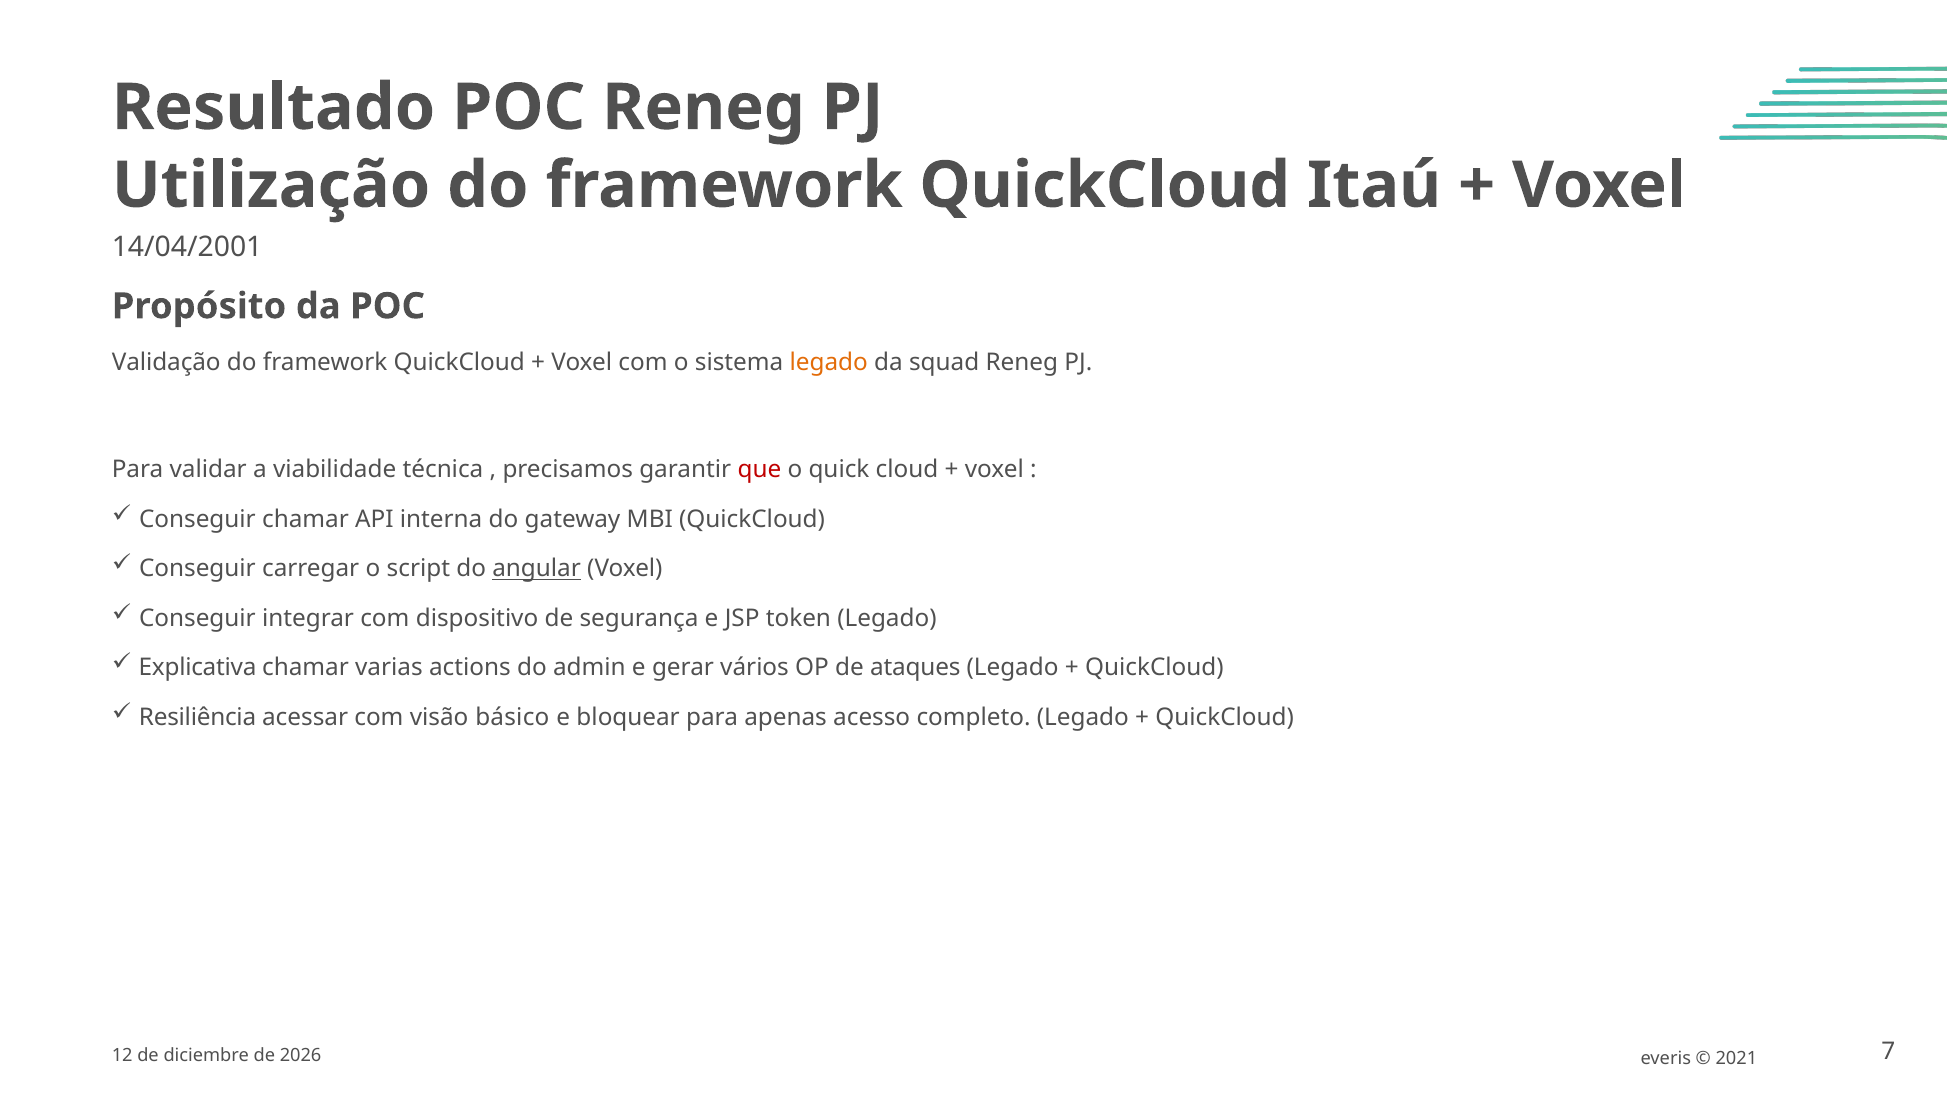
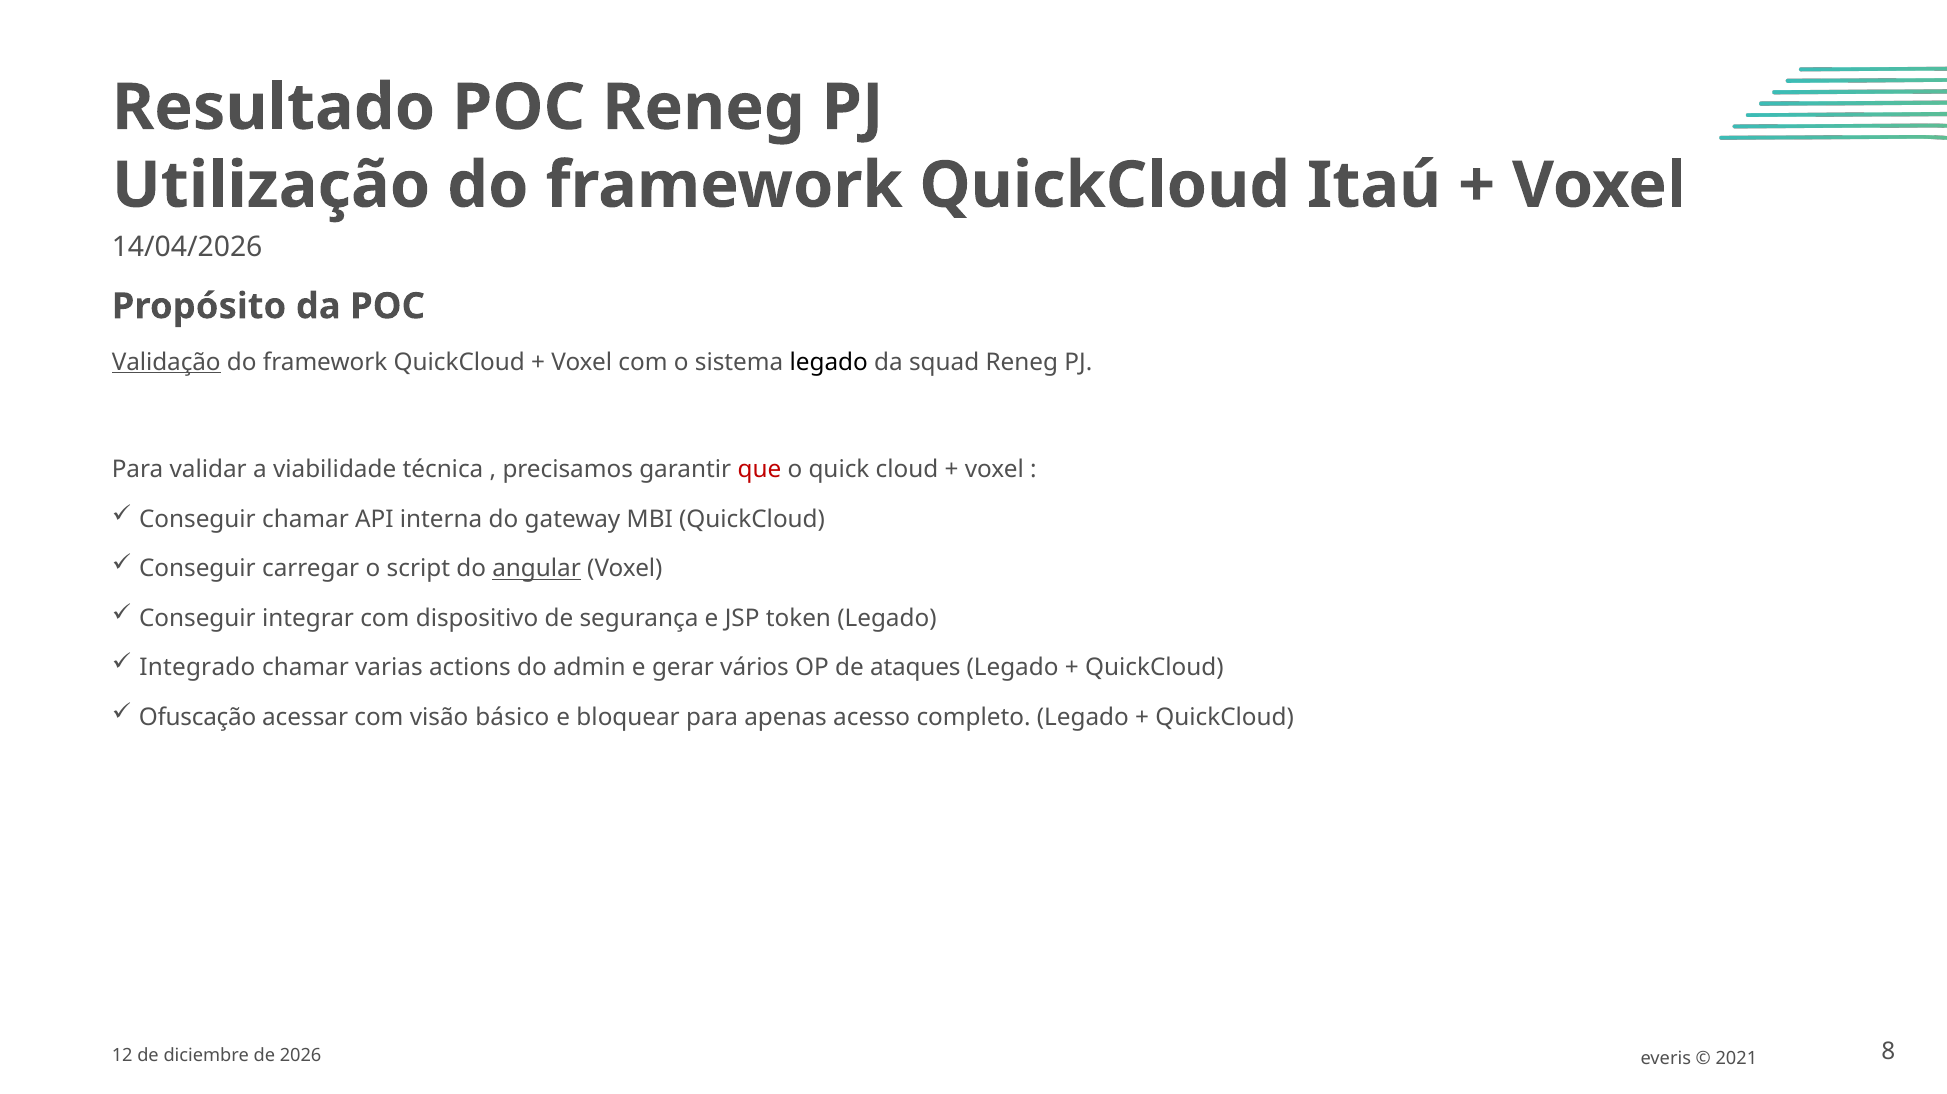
14/04/2001: 14/04/2001 -> 14/04/2026 (187, 248)
Validação underline: none -> present (166, 362)
legado colour: orange -> black (829, 362)
Explicativa: Explicativa -> Integrado (197, 668)
Resiliência: Resiliência -> Ofuscação (198, 717)
7: 7 -> 8 (1888, 1052)
